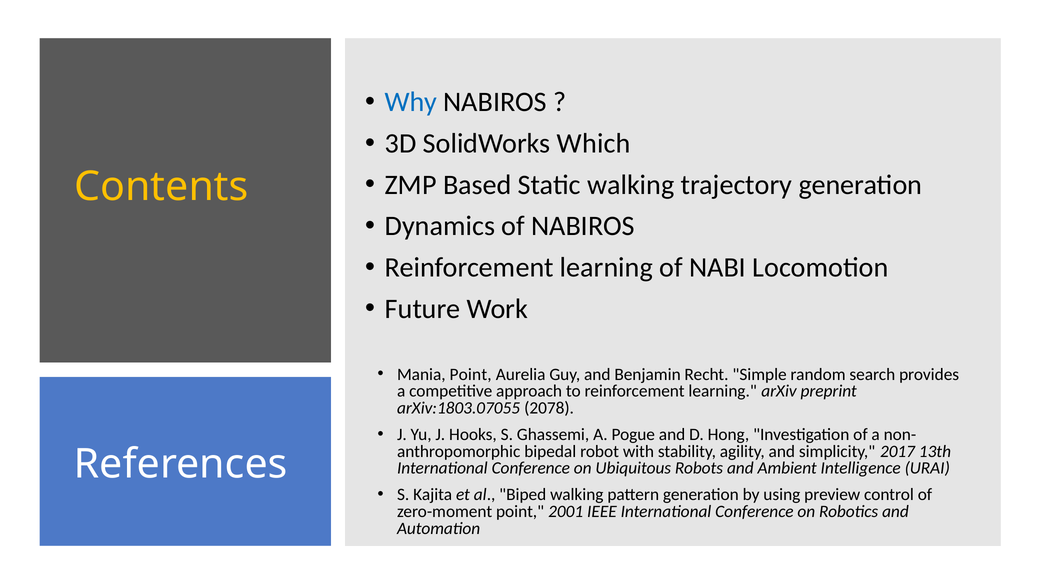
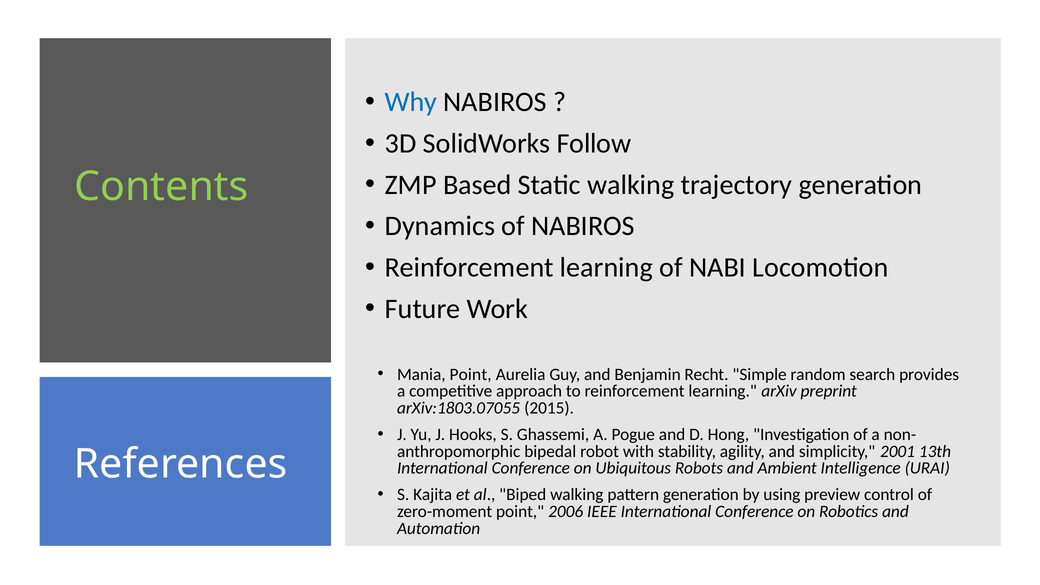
Which: Which -> Follow (594, 143)
Contents colour: yellow -> light green (161, 187)
2078: 2078 -> 2015 (549, 408)
2017: 2017 -> 2001 (898, 451)
2001: 2001 -> 2006 (566, 512)
